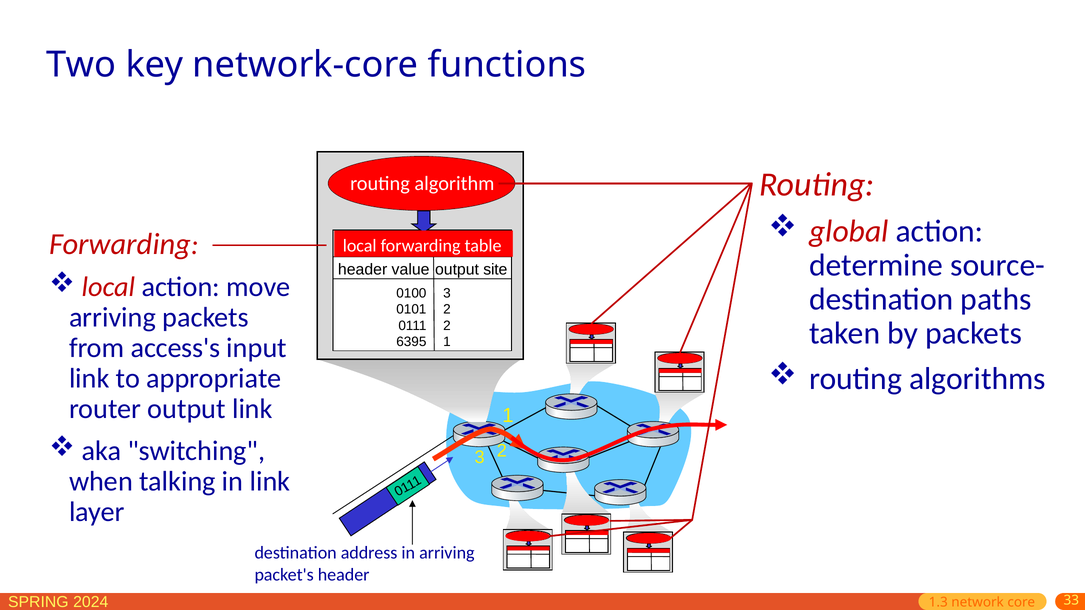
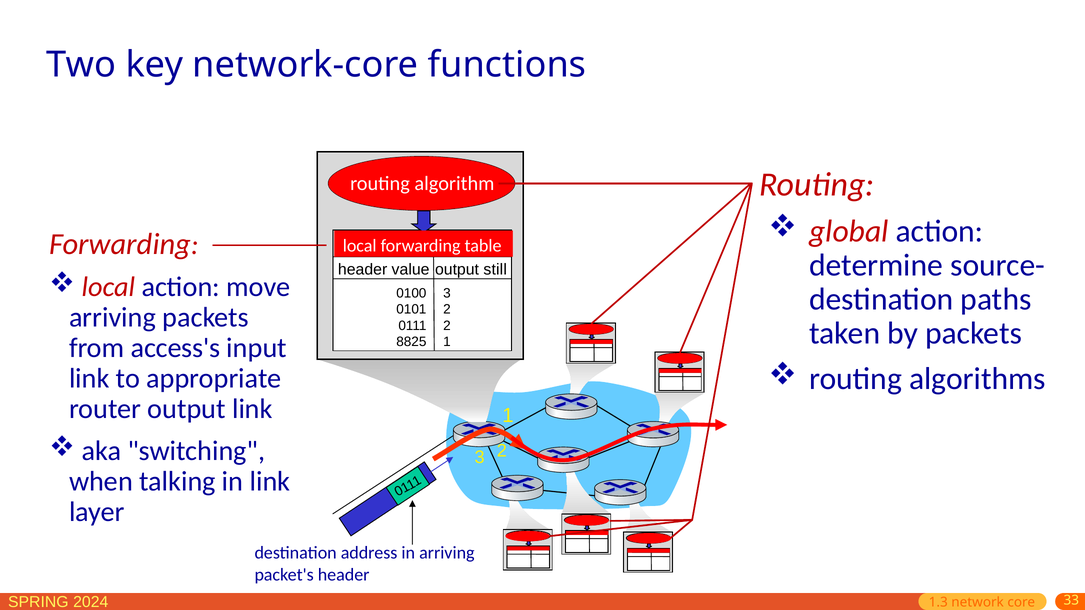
site: site -> still (495, 270)
6395: 6395 -> 8825 (411, 342)
